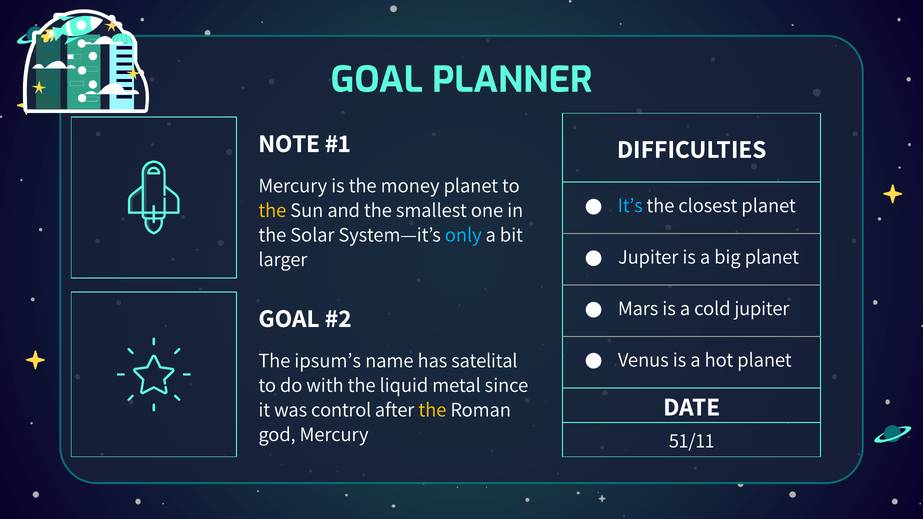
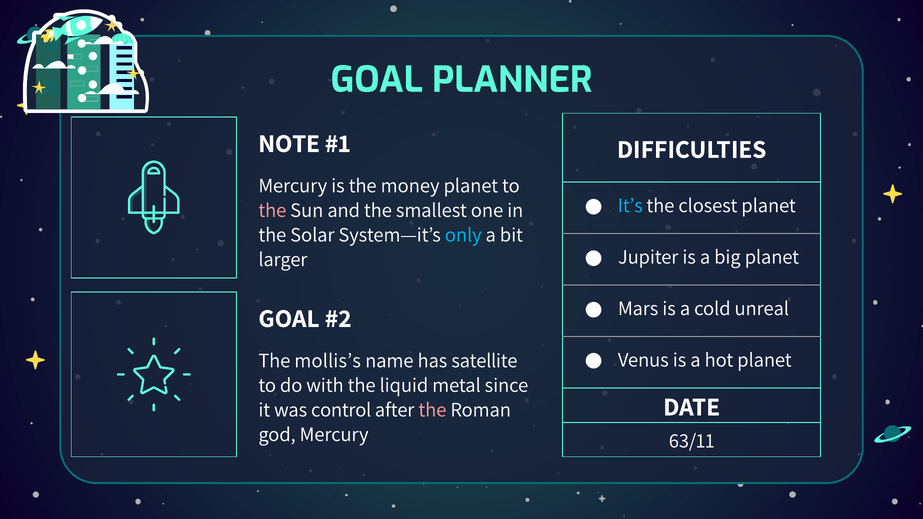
the colour: yellow -> pink (272, 210)
cold jupiter: jupiter -> unreal (762, 308)
ipsum’s: ipsum’s -> mollis’s (328, 361)
satelital: satelital -> satellite (484, 361)
the colour: yellow -> pink (432, 410)
51/11: 51/11 -> 63/11 (692, 441)
